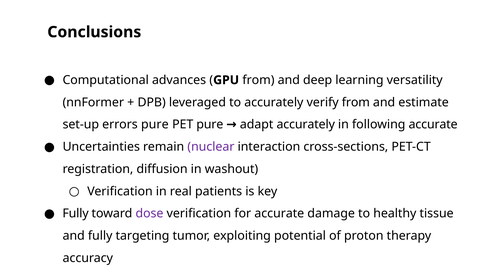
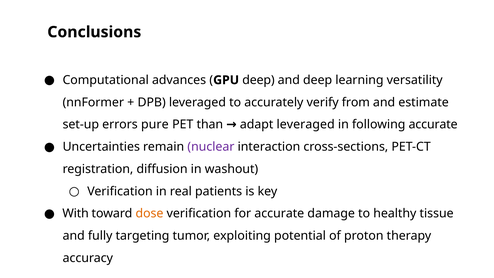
GPU from: from -> deep (258, 80)
PET pure: pure -> than (210, 125)
adapt accurately: accurately -> leveraged (306, 125)
Fully: Fully -> With (76, 213)
dose colour: purple -> orange (149, 213)
